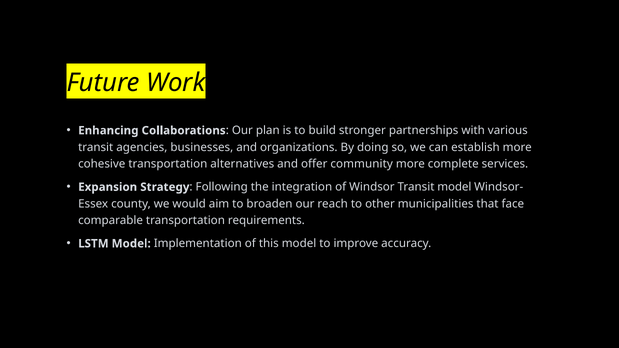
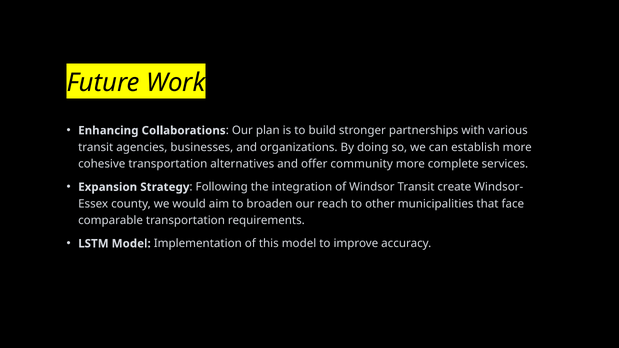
Transit model: model -> create (454, 187)
